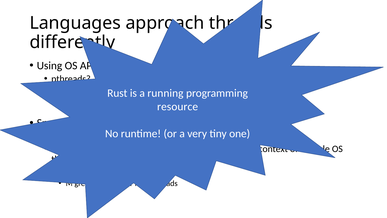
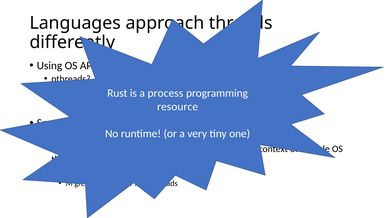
running: running -> process (165, 93)
